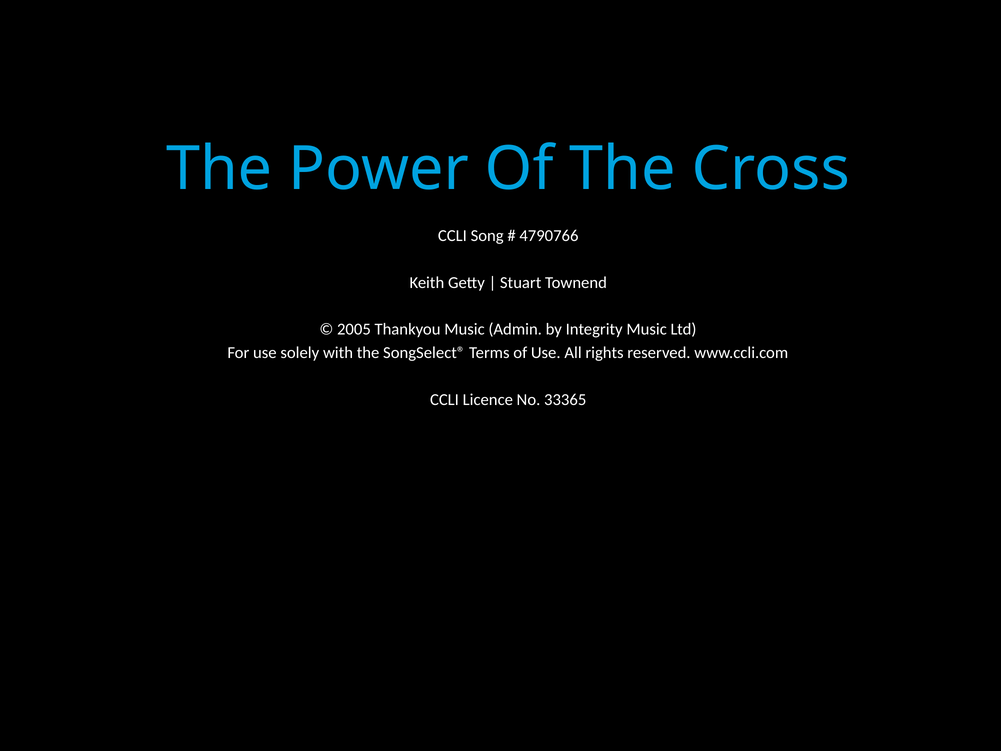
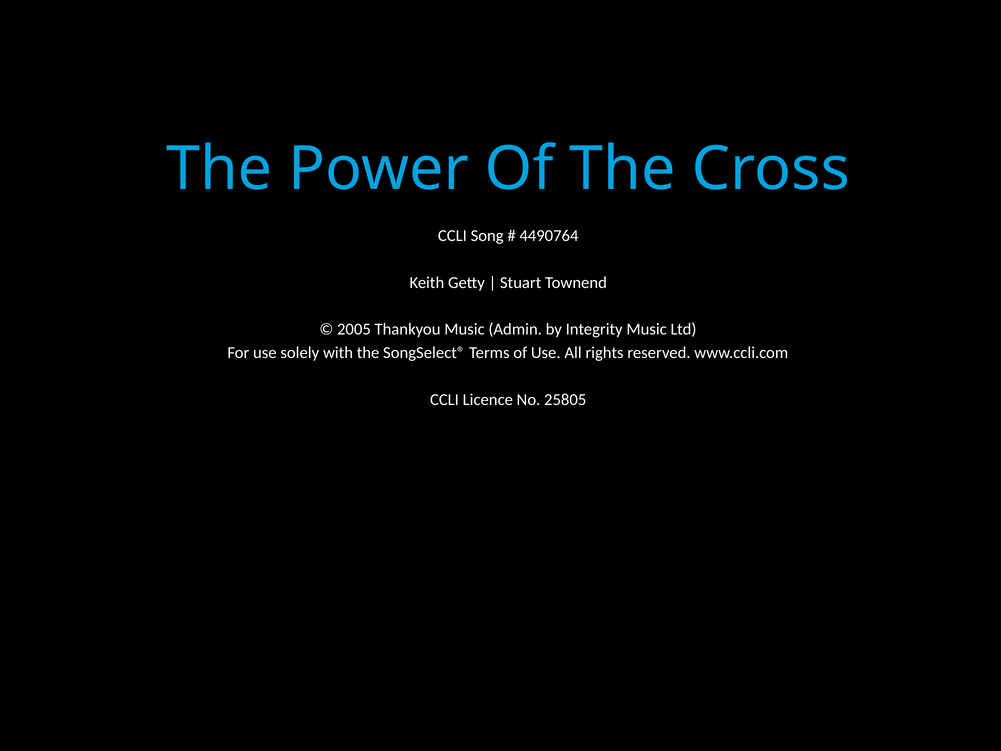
4790766: 4790766 -> 4490764 (549, 236)
33365: 33365 -> 25805 (565, 399)
